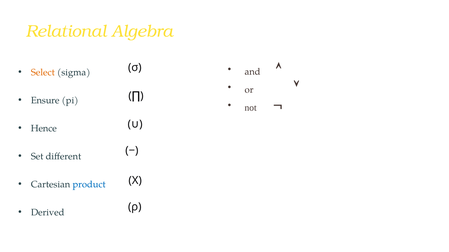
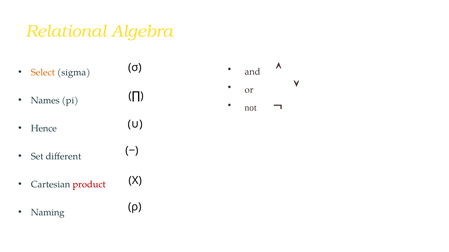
Ensure: Ensure -> Names (45, 101)
product colour: blue -> red (89, 185)
Derived: Derived -> Naming (48, 213)
